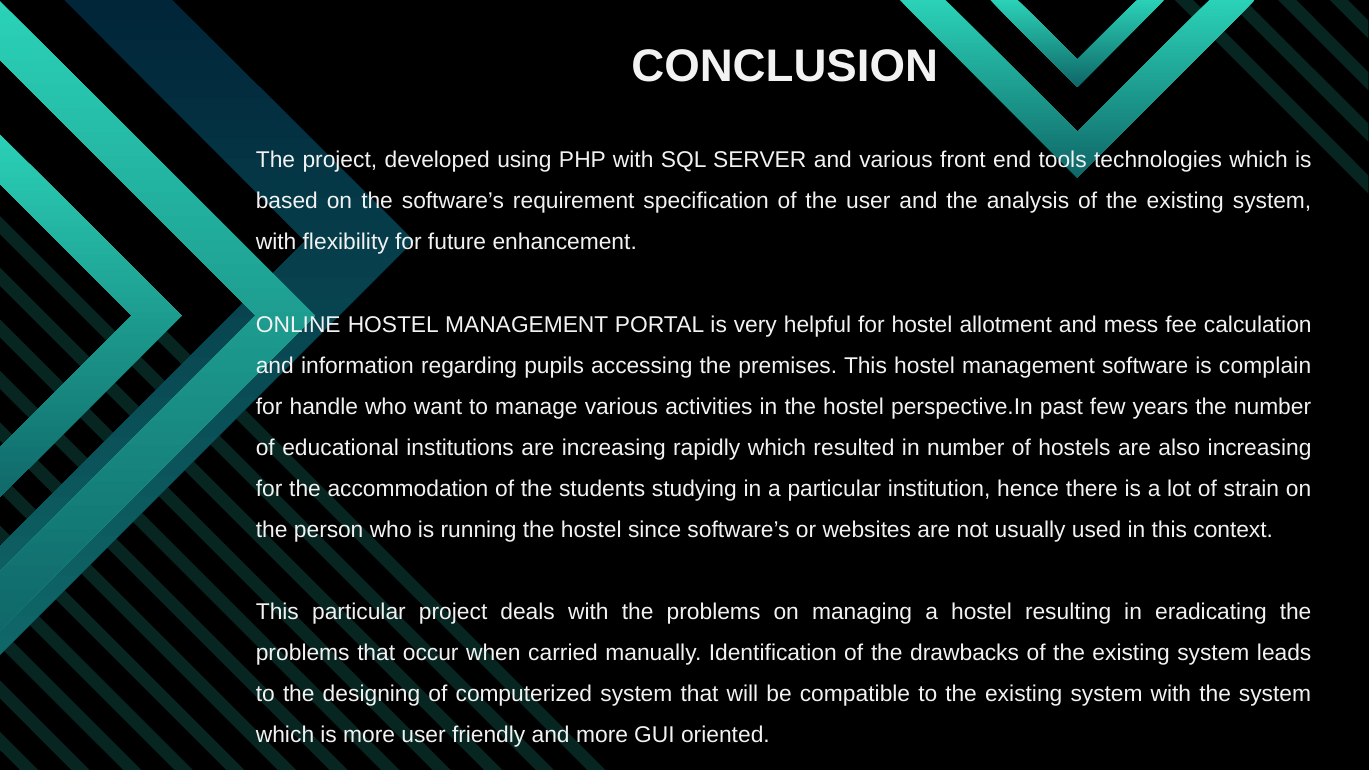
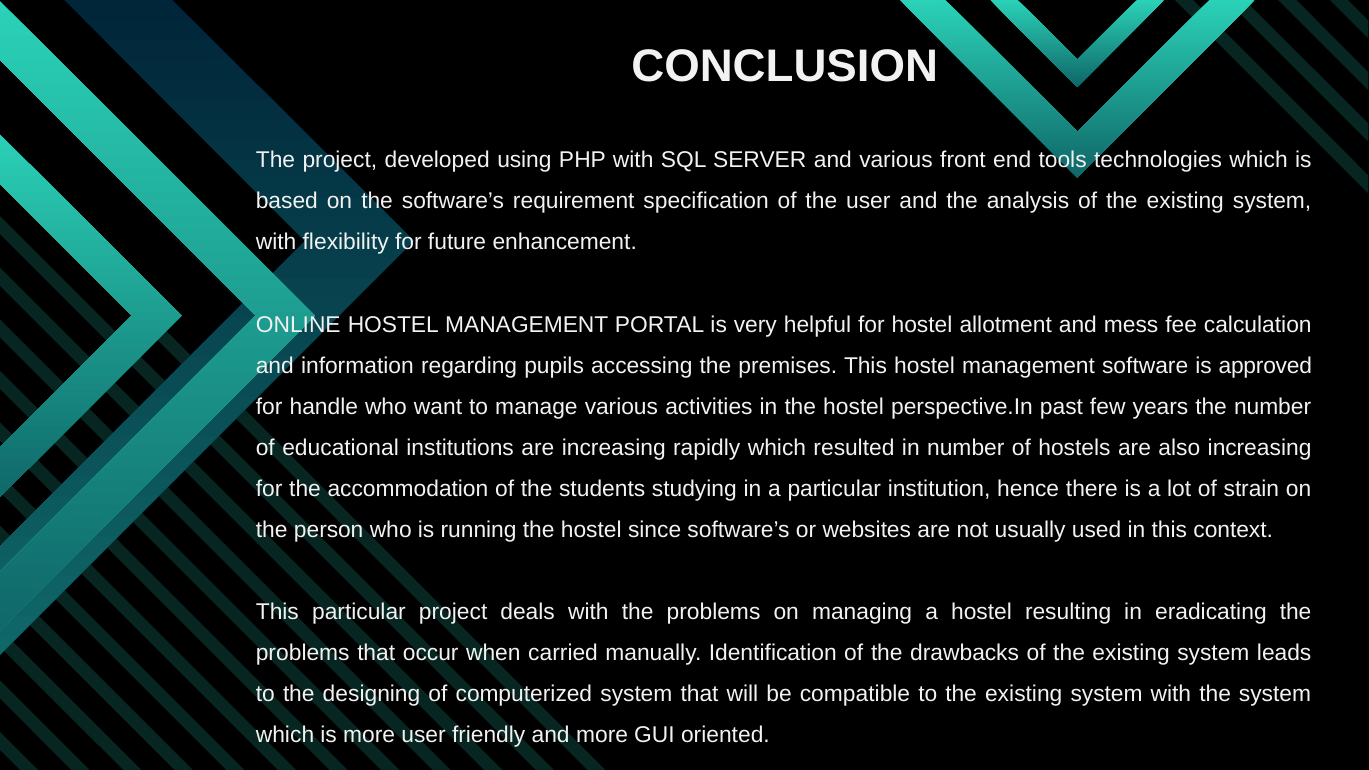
complain: complain -> approved (1265, 366)
